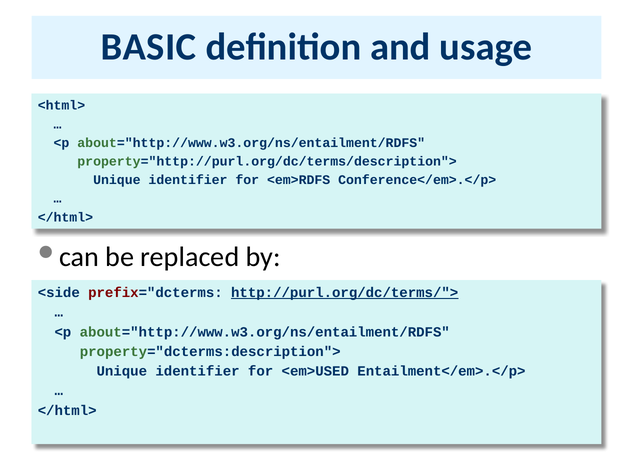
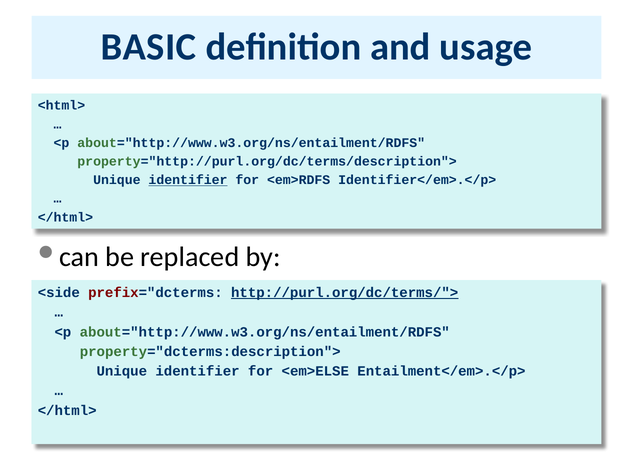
identifier underline: none -> present (188, 180)
Conference</em>.</p>: Conference</em>.</p> -> Identifier</em>.</p> (417, 180)
<em>USED: <em>USED -> <em>ELSE (315, 372)
